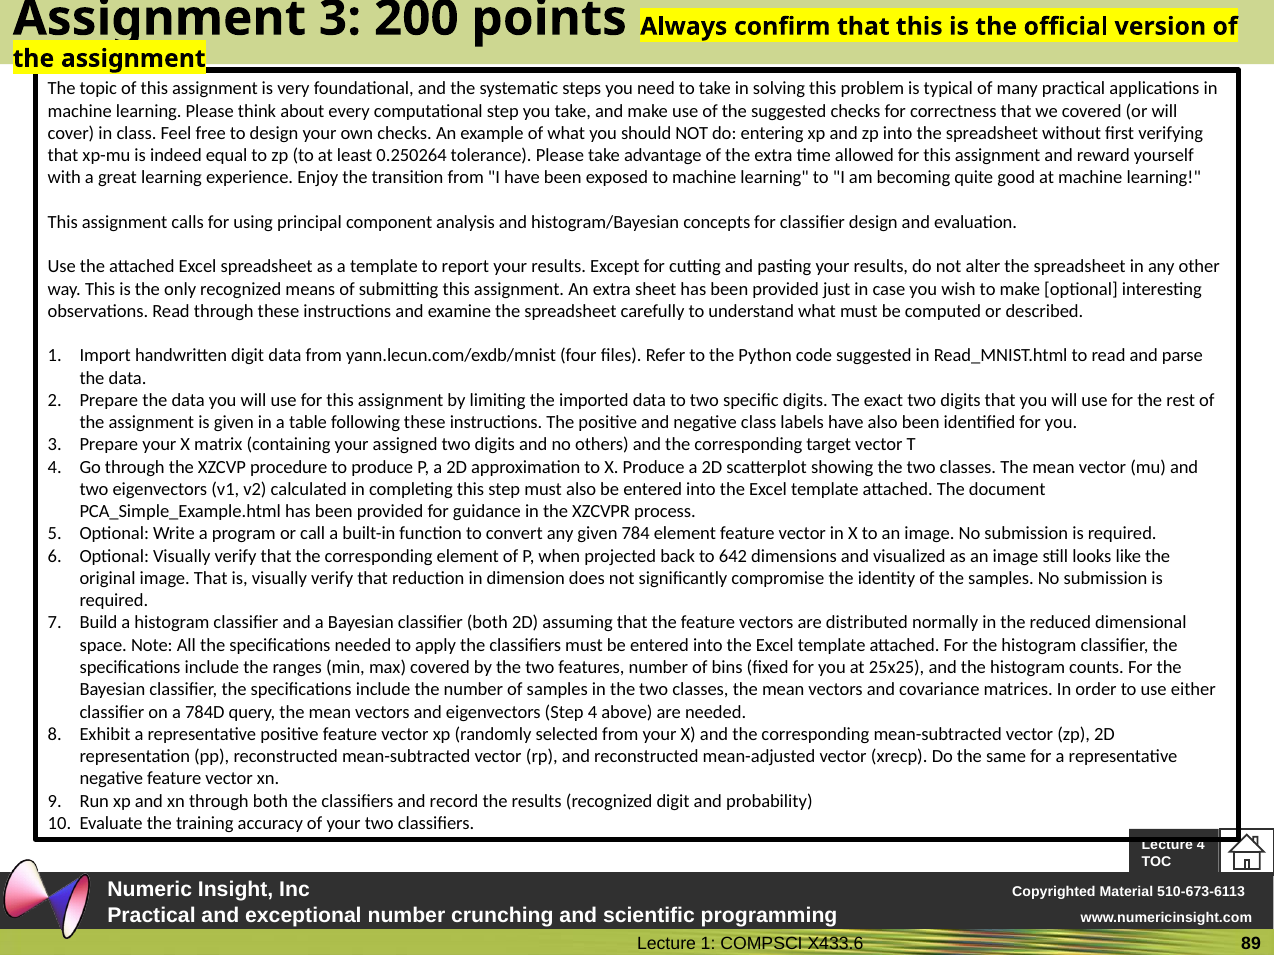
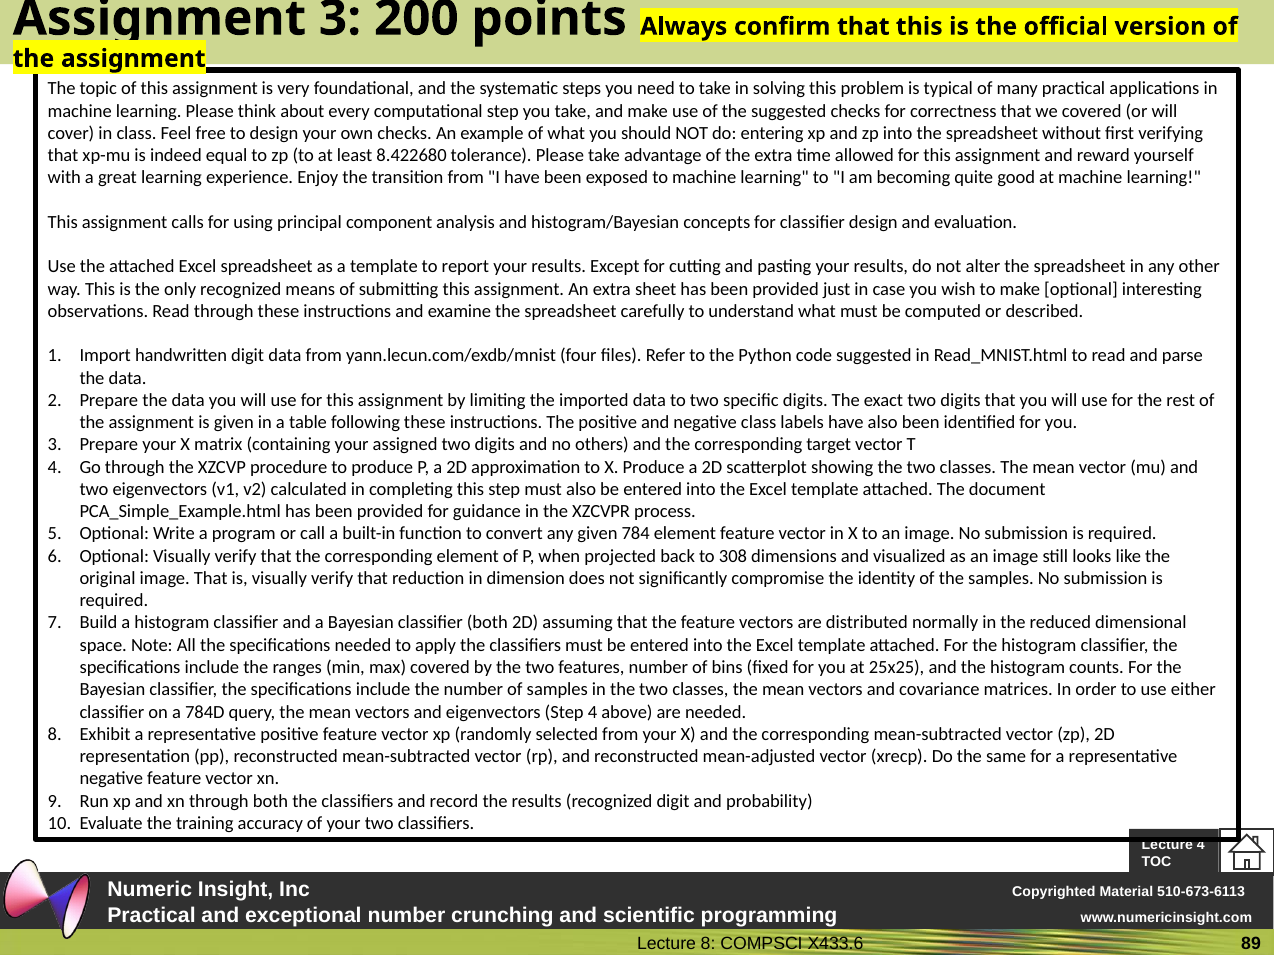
0.250264: 0.250264 -> 8.422680 (412, 156)
642: 642 -> 308 (733, 556)
1: 1 -> 8 (708, 944)
